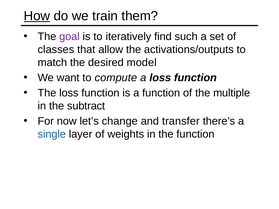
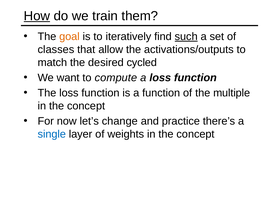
goal colour: purple -> orange (70, 37)
such underline: none -> present (186, 37)
model: model -> cycled (142, 63)
subtract: subtract -> concept (86, 106)
transfer: transfer -> practice (181, 121)
weights in the function: function -> concept (196, 134)
